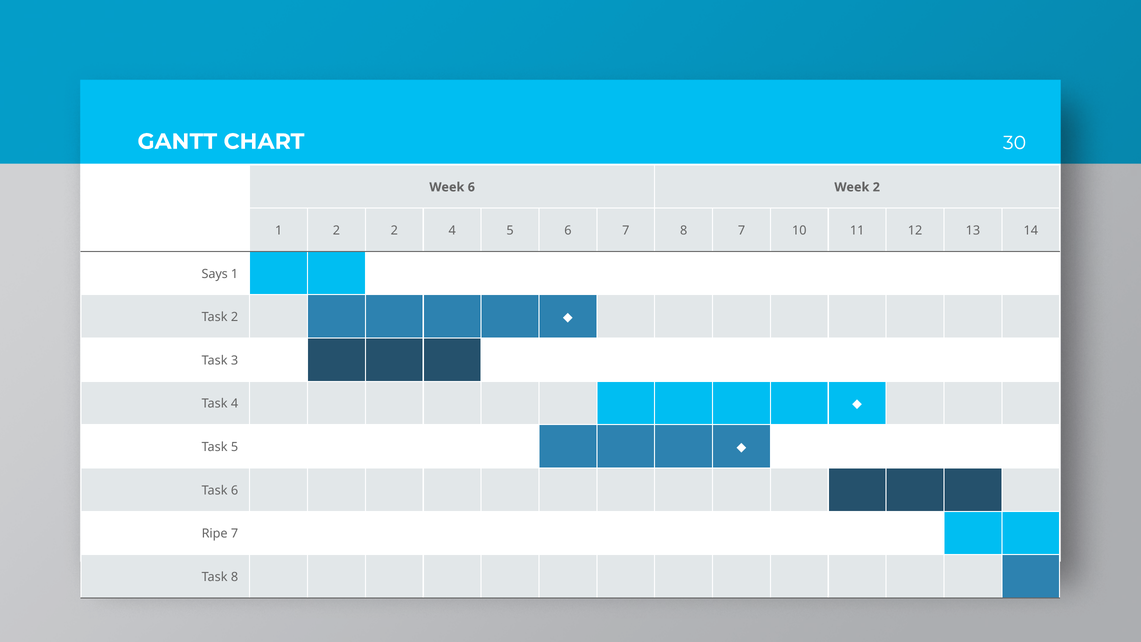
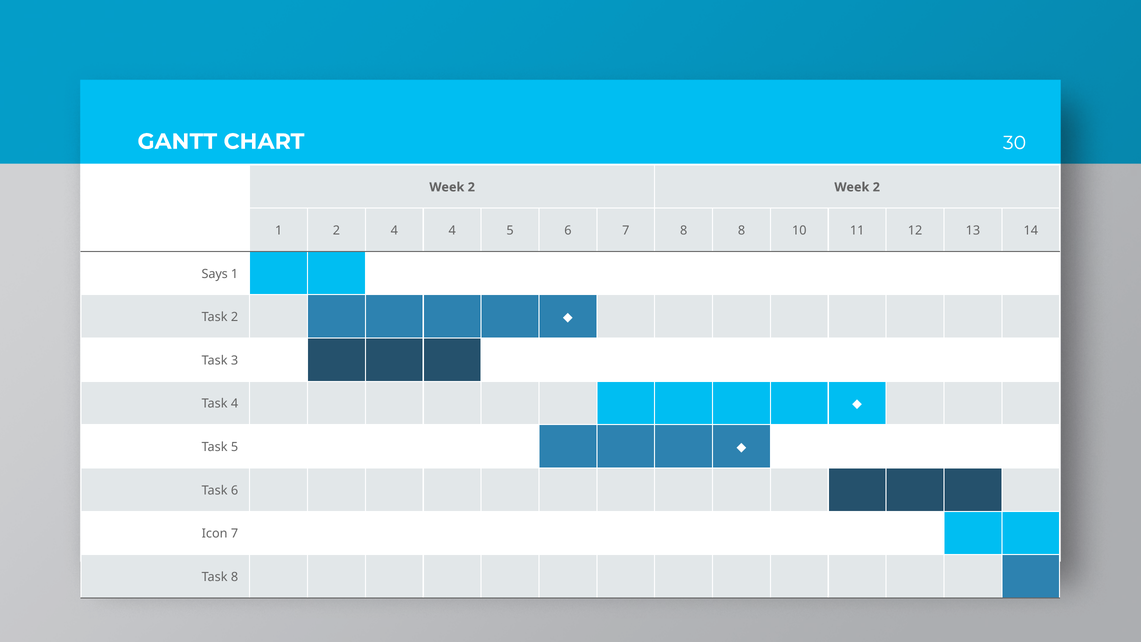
6: 6 -> 2 (471, 187)
2 2: 2 -> 4 (394, 230)
8 7: 7 -> 8 (741, 230)
Ripe: Ripe -> Icon (215, 534)
